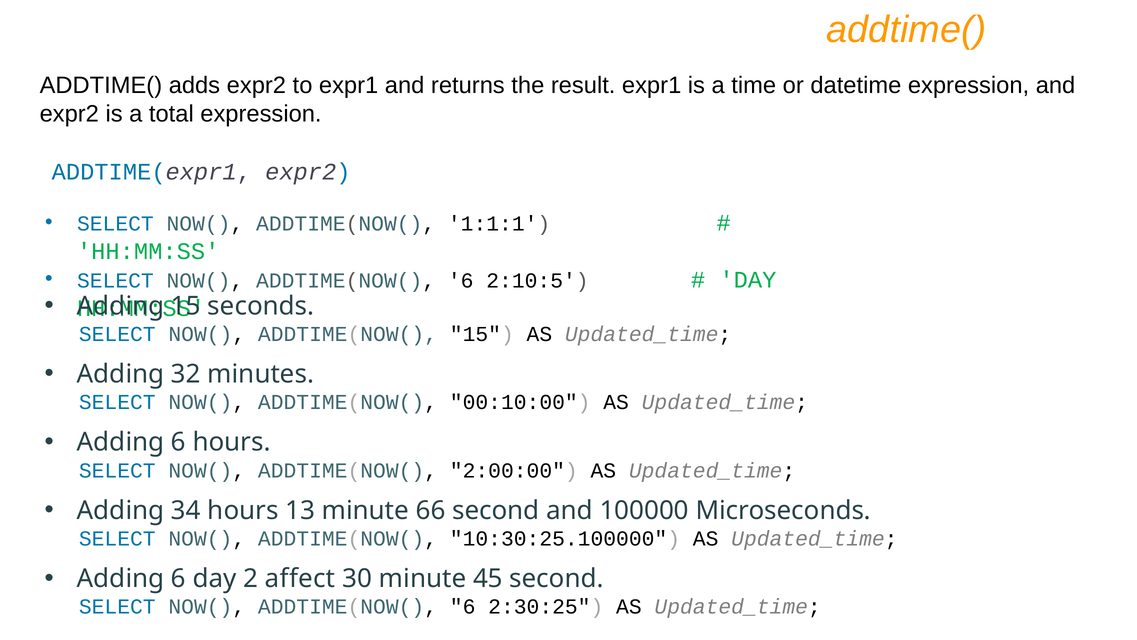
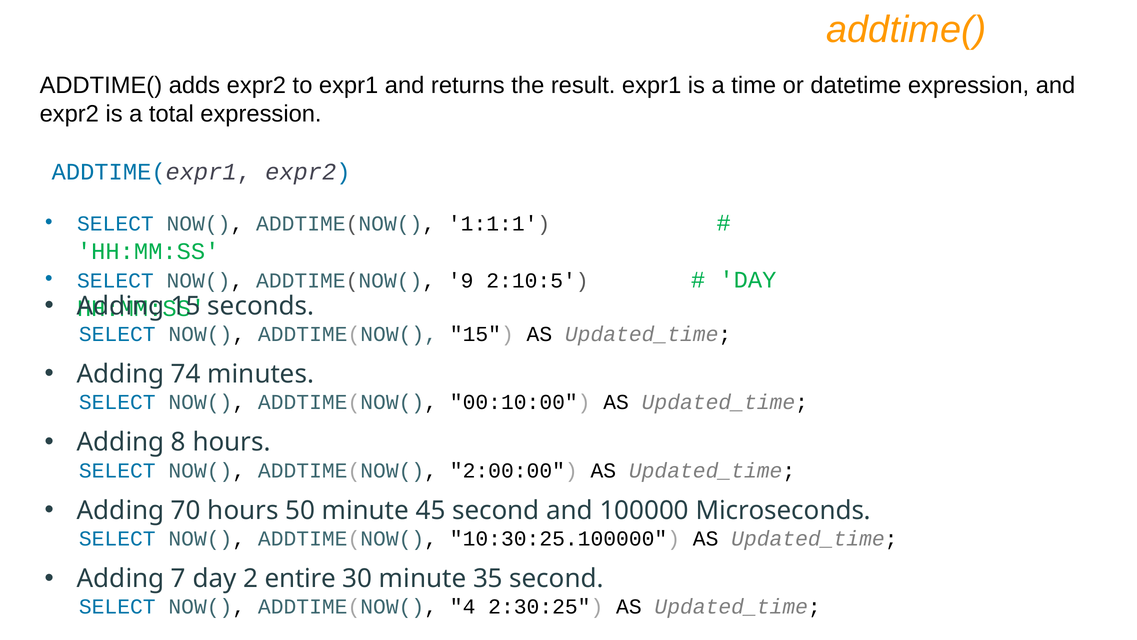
6: 6 -> 9 (461, 280)
32: 32 -> 74 (186, 374)
6: 6 -> 8 (178, 442)
34: 34 -> 70 (186, 510)
13: 13 -> 50 (300, 510)
66: 66 -> 45 (431, 510)
6: 6 -> 7 (178, 578)
affect: affect -> entire (300, 578)
45: 45 -> 35 (488, 578)
6: 6 -> 4 (463, 607)
